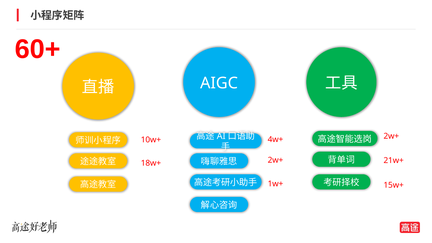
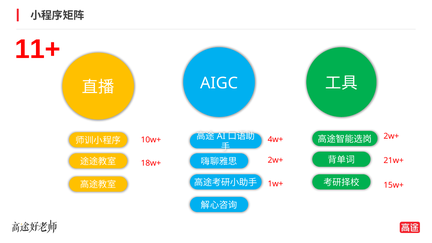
60+: 60+ -> 11+ (38, 49)
